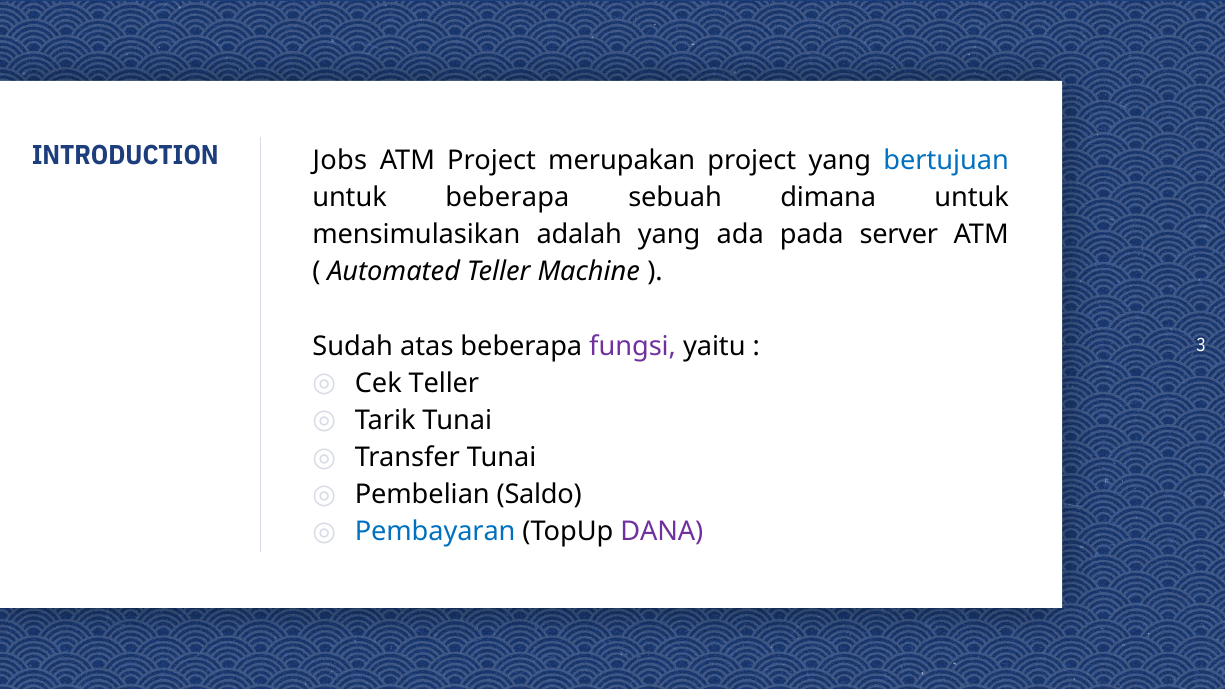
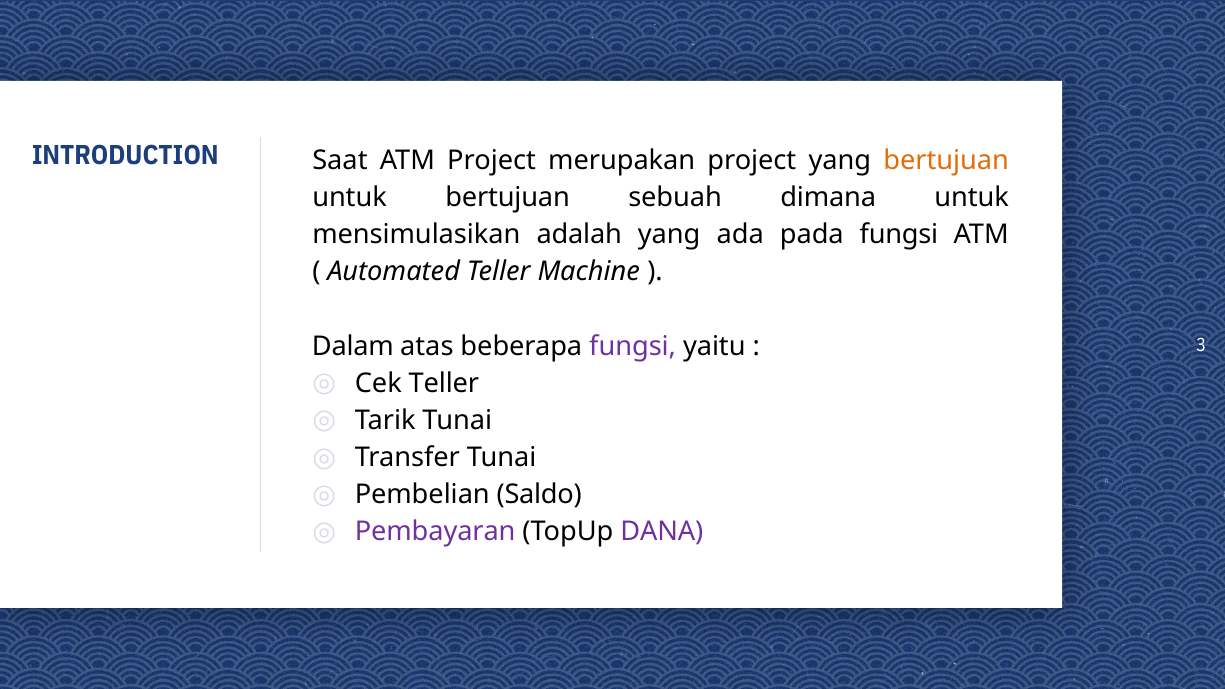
Jobs: Jobs -> Saat (340, 160)
bertujuan colour: blue -> orange (946, 160)
untuk beberapa: beberapa -> bertujuan (508, 197)
pada server: server -> fungsi (899, 235)
Sudah: Sudah -> Dalam (353, 346)
Pembayaran colour: blue -> purple (435, 532)
